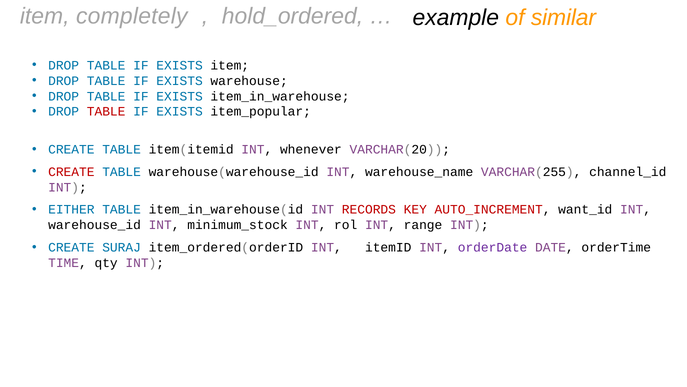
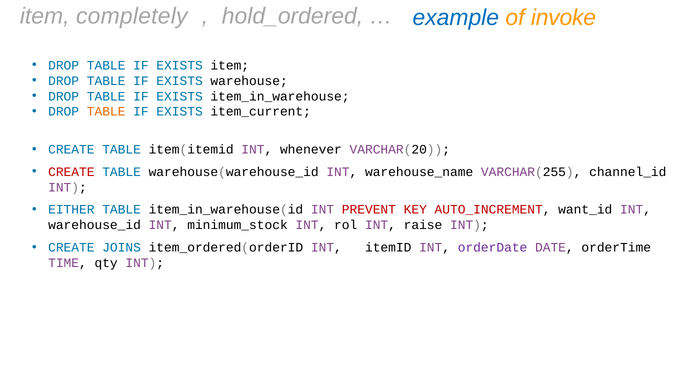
example colour: black -> blue (456, 18)
similar: similar -> invoke (563, 18)
TABLE colour: red -> orange (106, 112)
item_popular: item_popular -> item_current (261, 112)
RECORDS: RECORDS -> PREVENT (369, 209)
range: range -> raise (423, 225)
SURAJ: SURAJ -> JOINS (122, 247)
